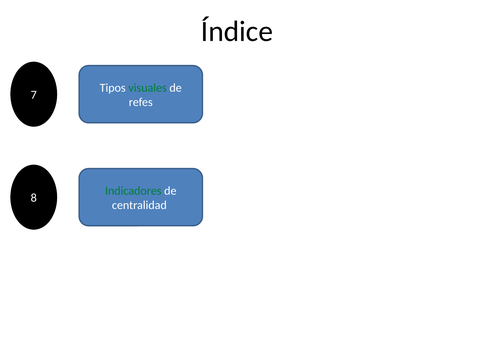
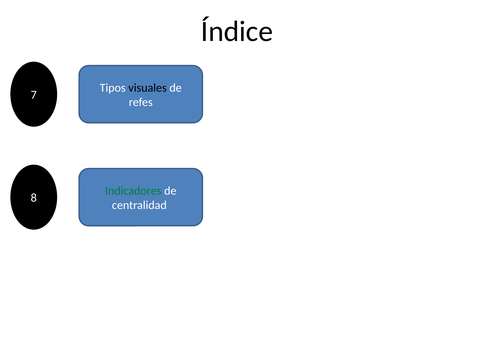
visuales colour: green -> black (148, 88)
